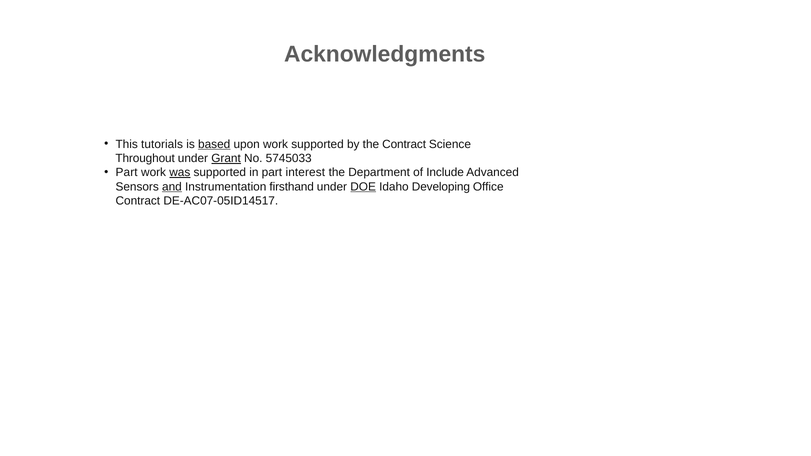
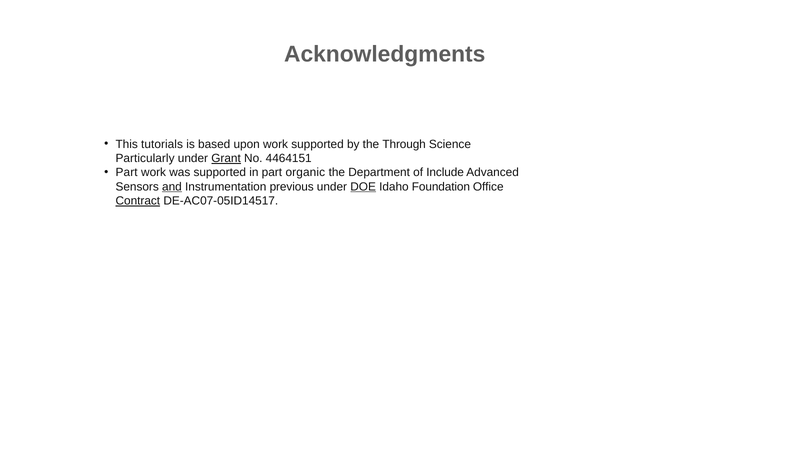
based underline: present -> none (214, 144)
the Contract: Contract -> Through (404, 144)
Throughout: Throughout -> Particularly (145, 158)
5745033: 5745033 -> 4464151 (289, 158)
was underline: present -> none (180, 173)
interest: interest -> organic (305, 173)
firsthand: firsthand -> previous (292, 187)
Developing: Developing -> Foundation (441, 187)
Contract underline: none -> present (138, 201)
